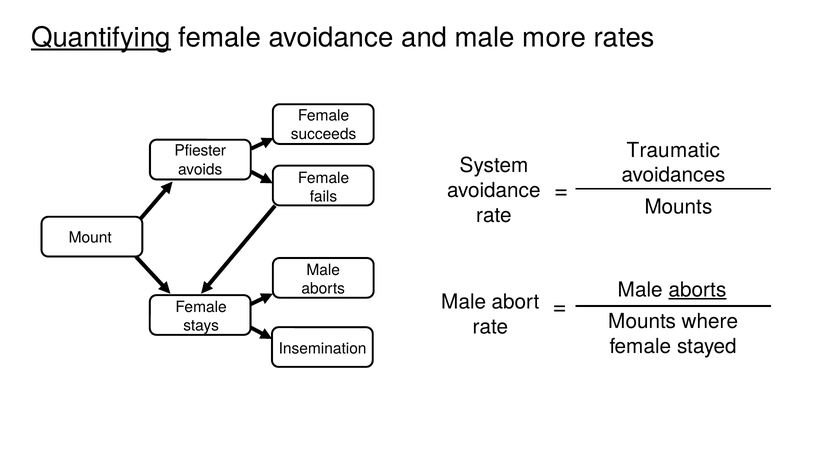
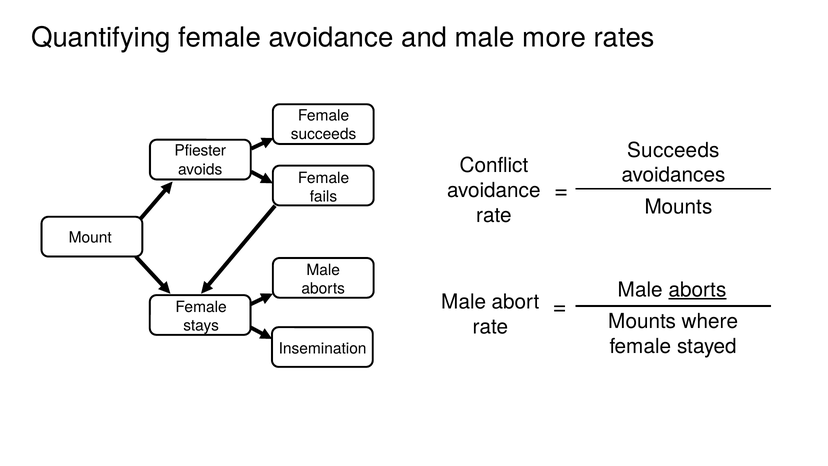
Quantifying underline: present -> none (101, 38)
Traumatic: Traumatic -> Succeeds (674, 150)
System: System -> Conflict (494, 166)
